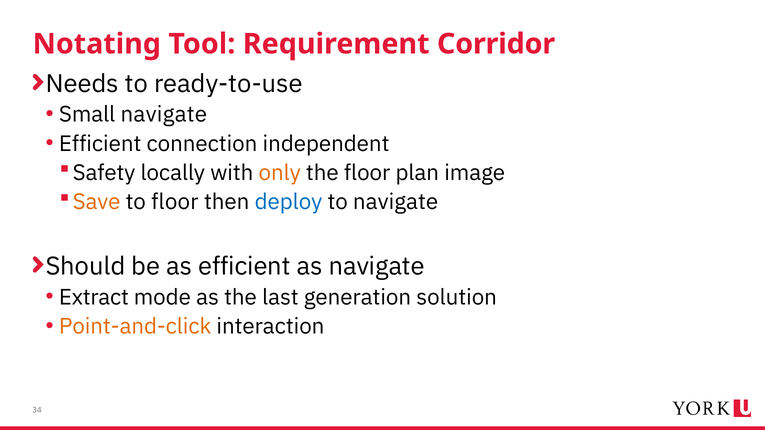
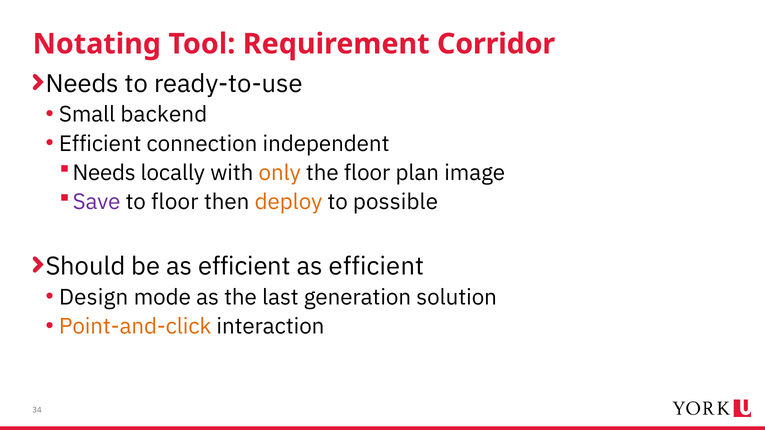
Small navigate: navigate -> backend (164, 115)
Safety: Safety -> Needs (104, 173)
Save colour: orange -> purple (97, 202)
deploy colour: blue -> orange (289, 202)
to navigate: navigate -> possible (396, 202)
navigate: navigate -> efficient (377, 267)
Extract: Extract -> Design (94, 297)
